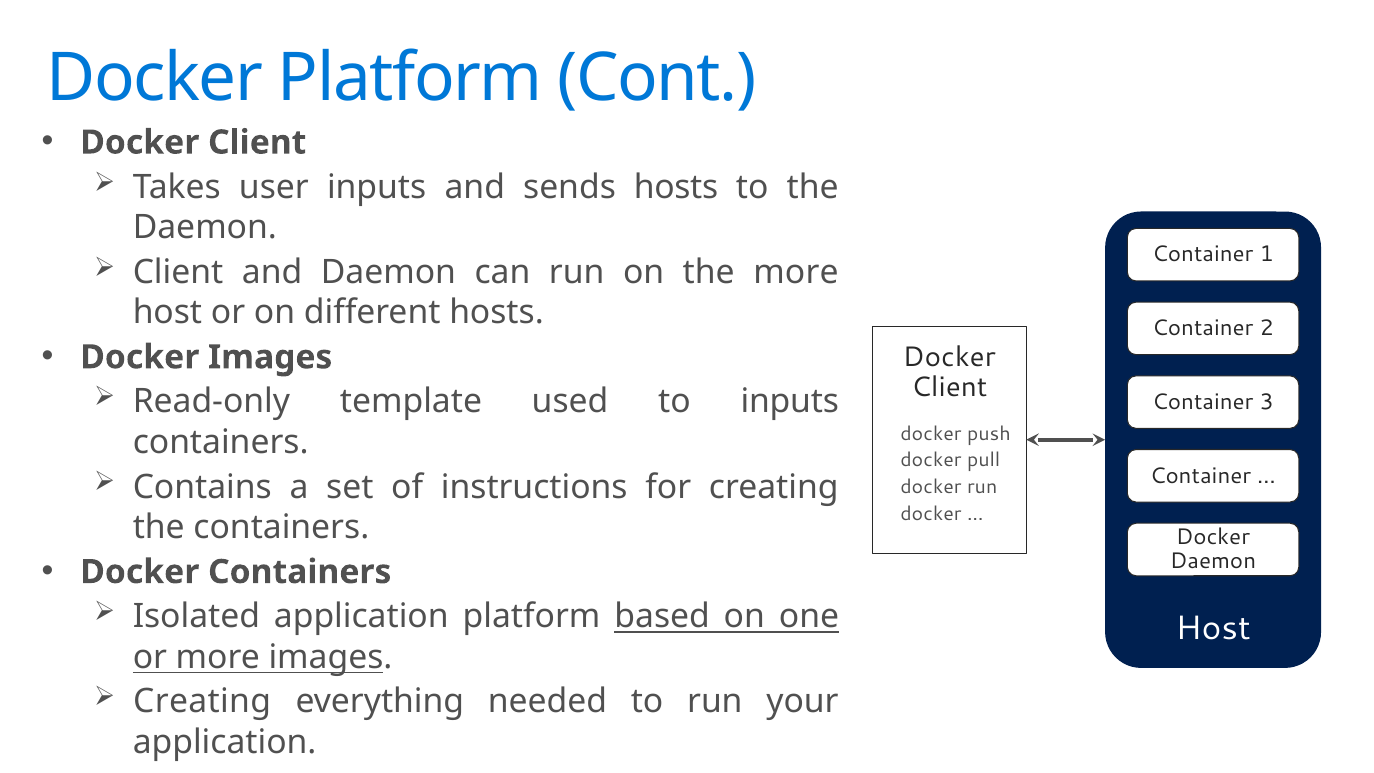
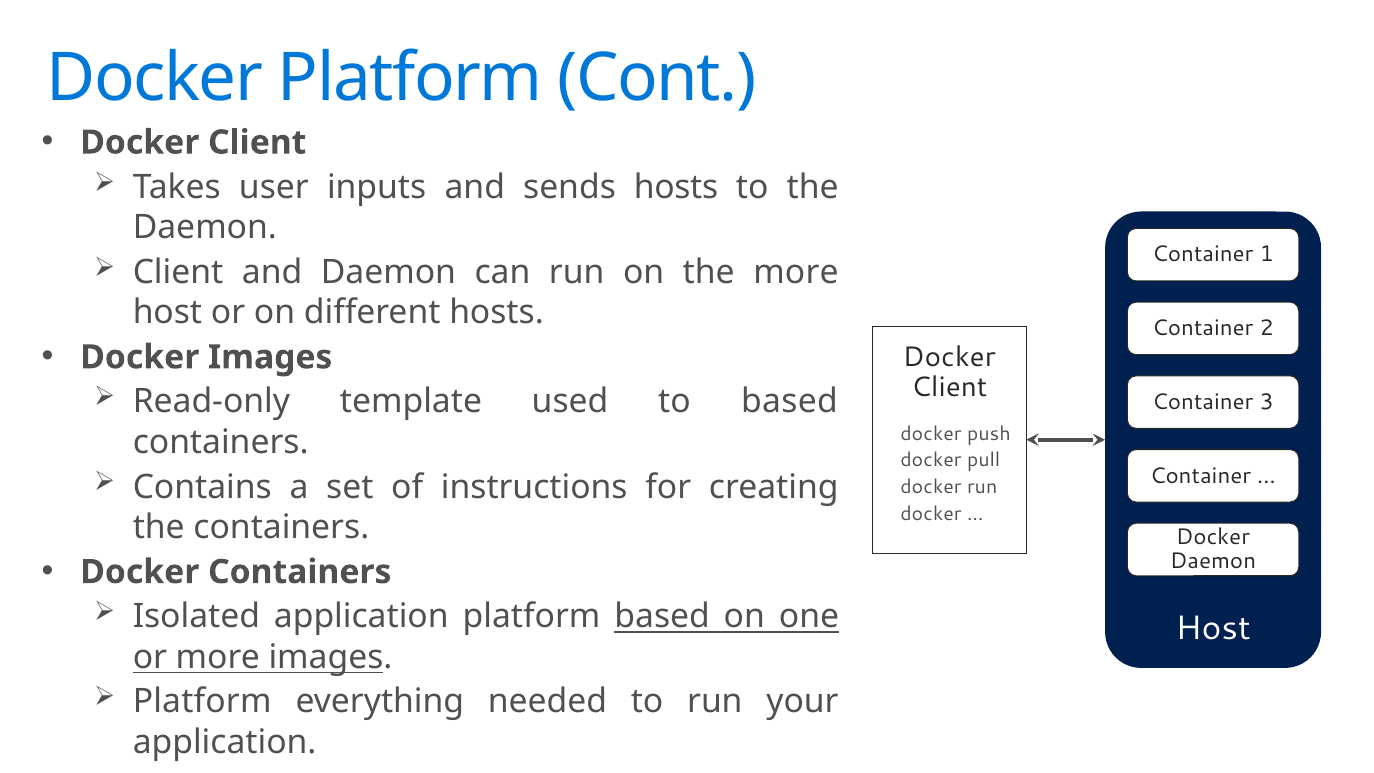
to inputs: inputs -> based (790, 402)
Creating: Creating -> Platform (202, 701)
